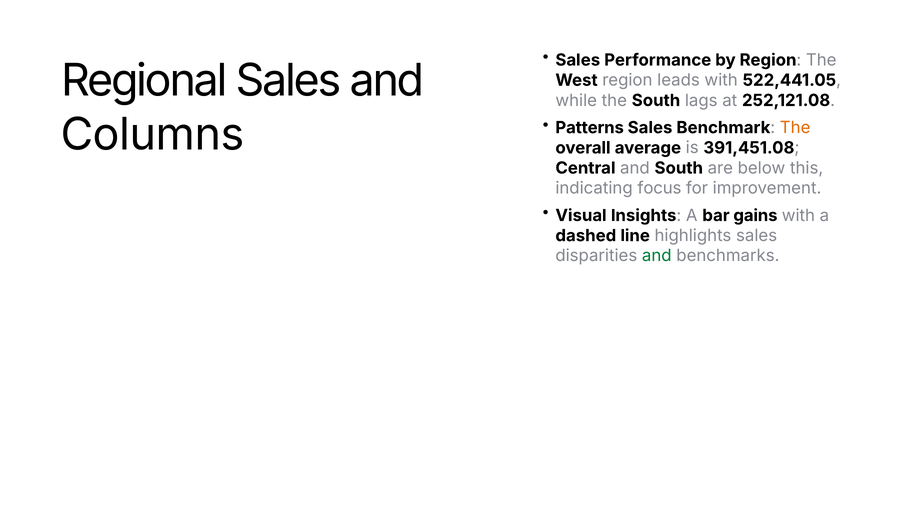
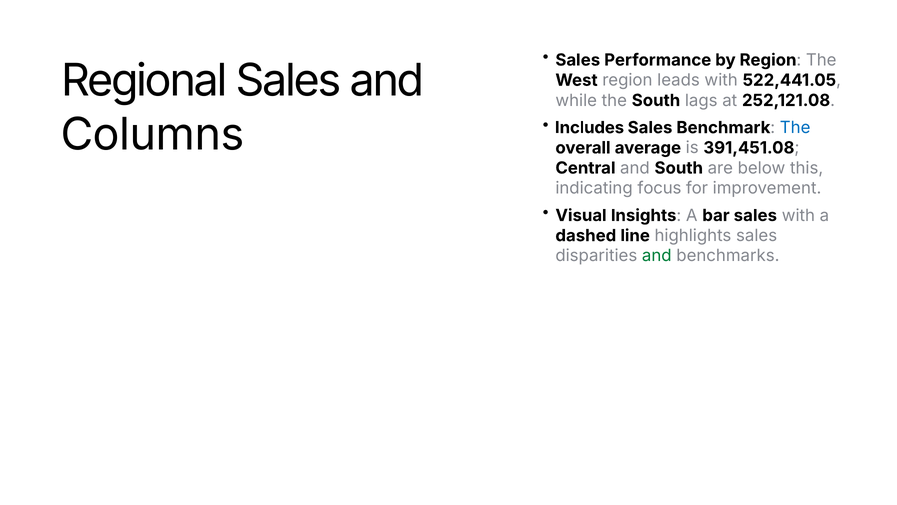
Patterns: Patterns -> Includes (590, 128)
The colour: orange -> blue (795, 128)
bar gains: gains -> sales (755, 215)
